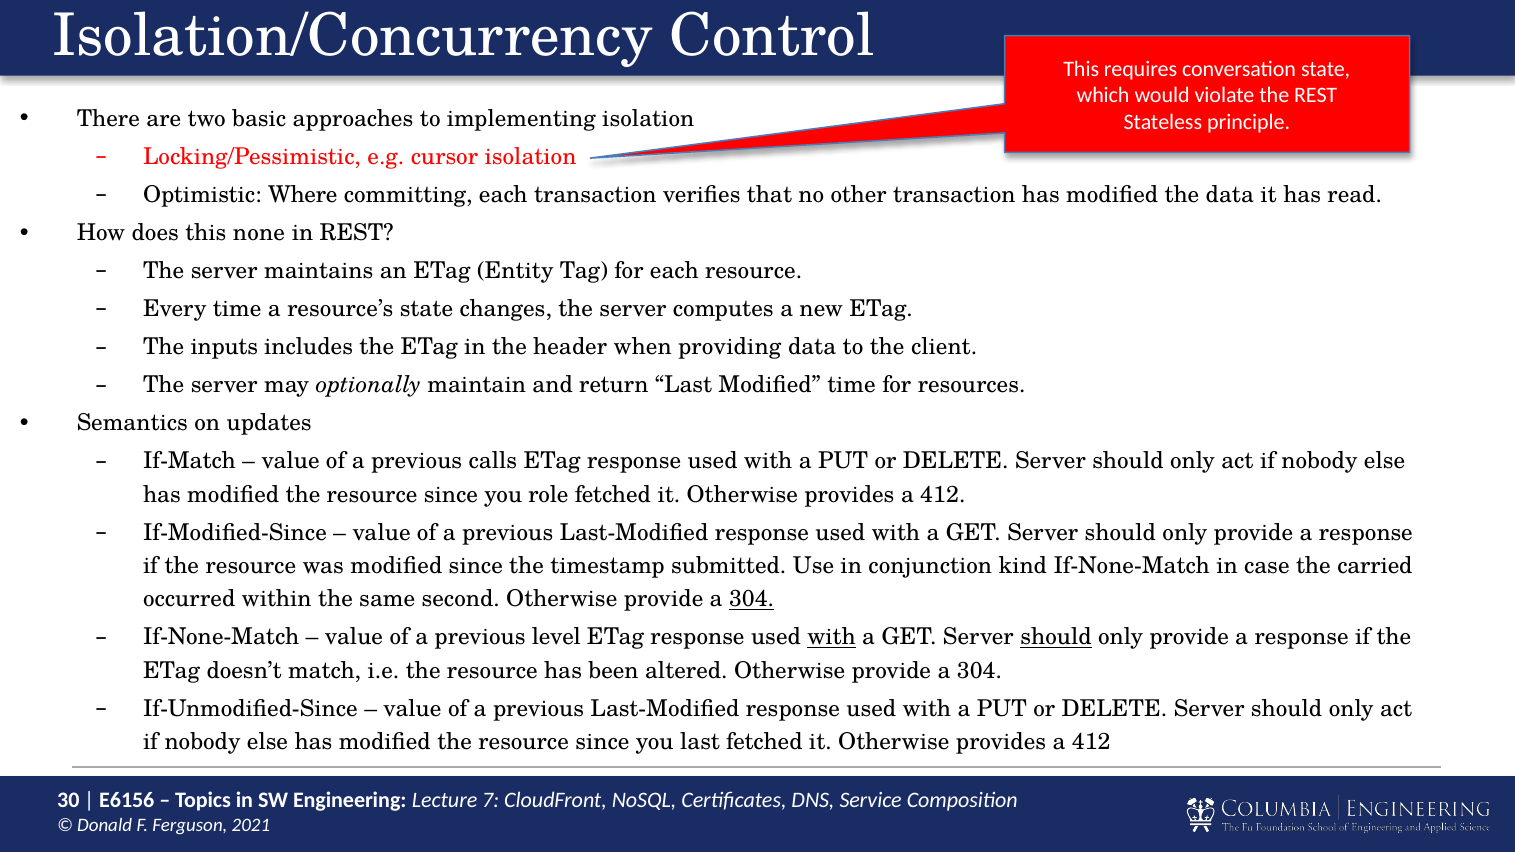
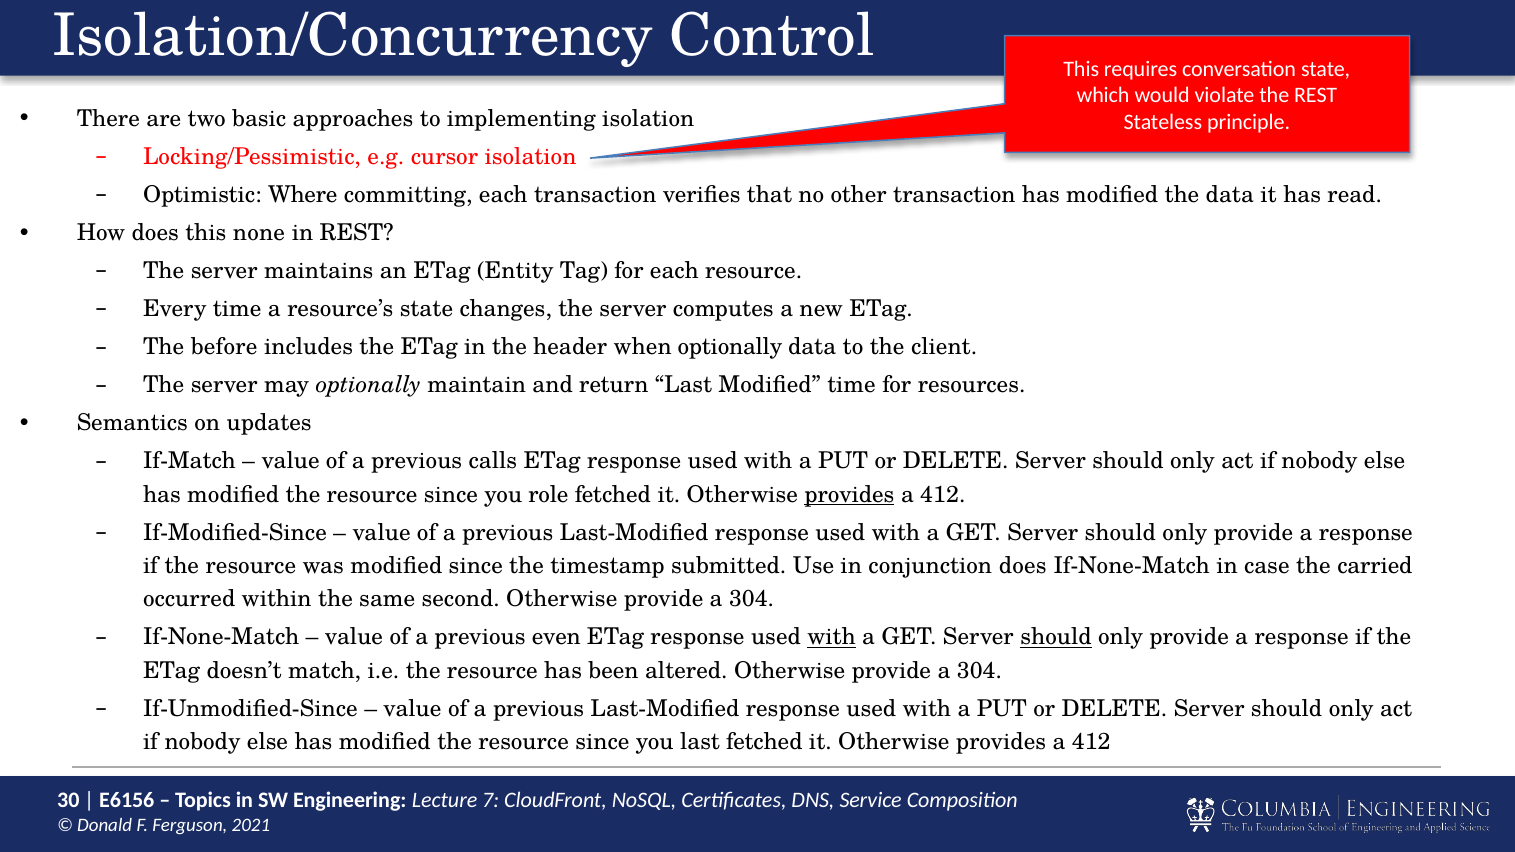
inputs: inputs -> before (224, 347)
when providing: providing -> optionally (730, 347)
provides underline: none -> present (849, 495)
conjunction kind: kind -> does (1023, 566)
304 underline: present -> none (752, 599)
level: level -> even (556, 637)
